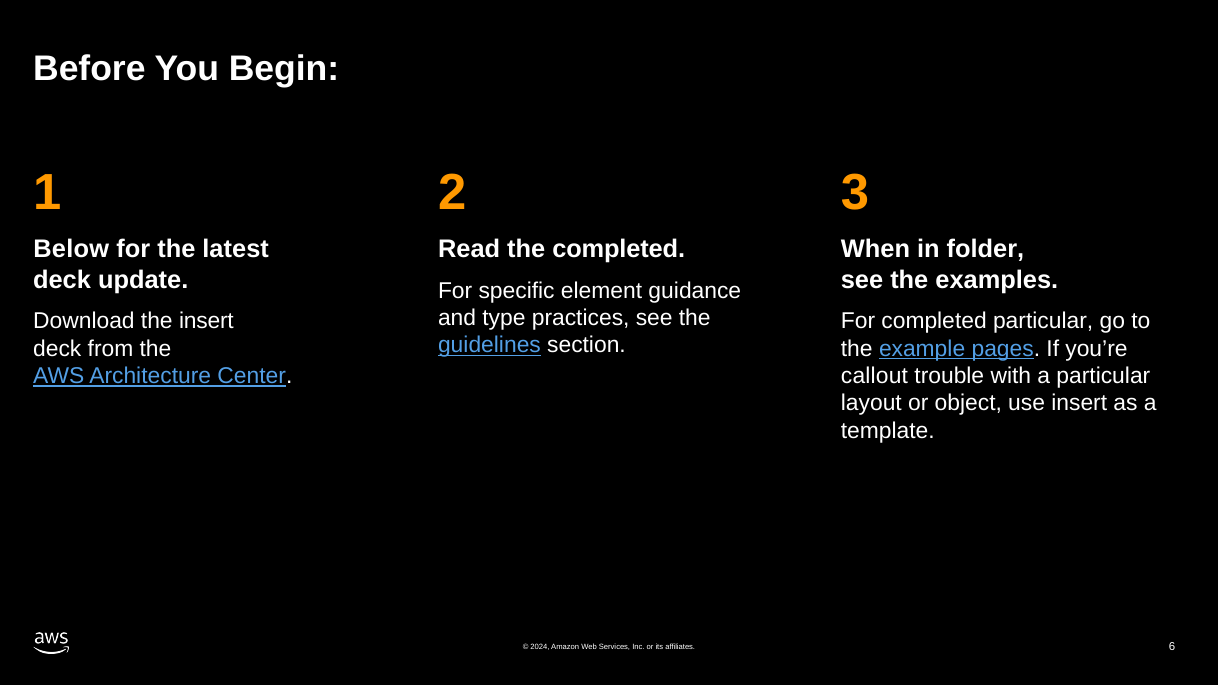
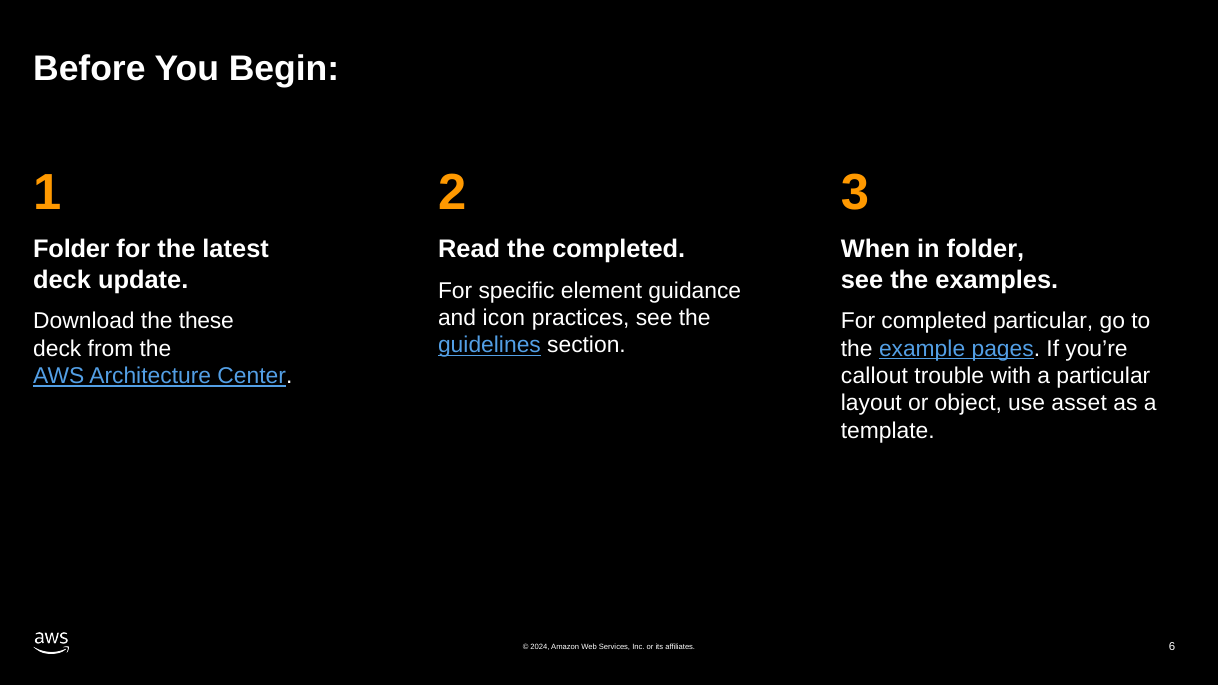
Below: Below -> Folder (71, 249)
type: type -> icon (504, 318)
the insert: insert -> these (206, 321)
use insert: insert -> asset (1079, 403)
